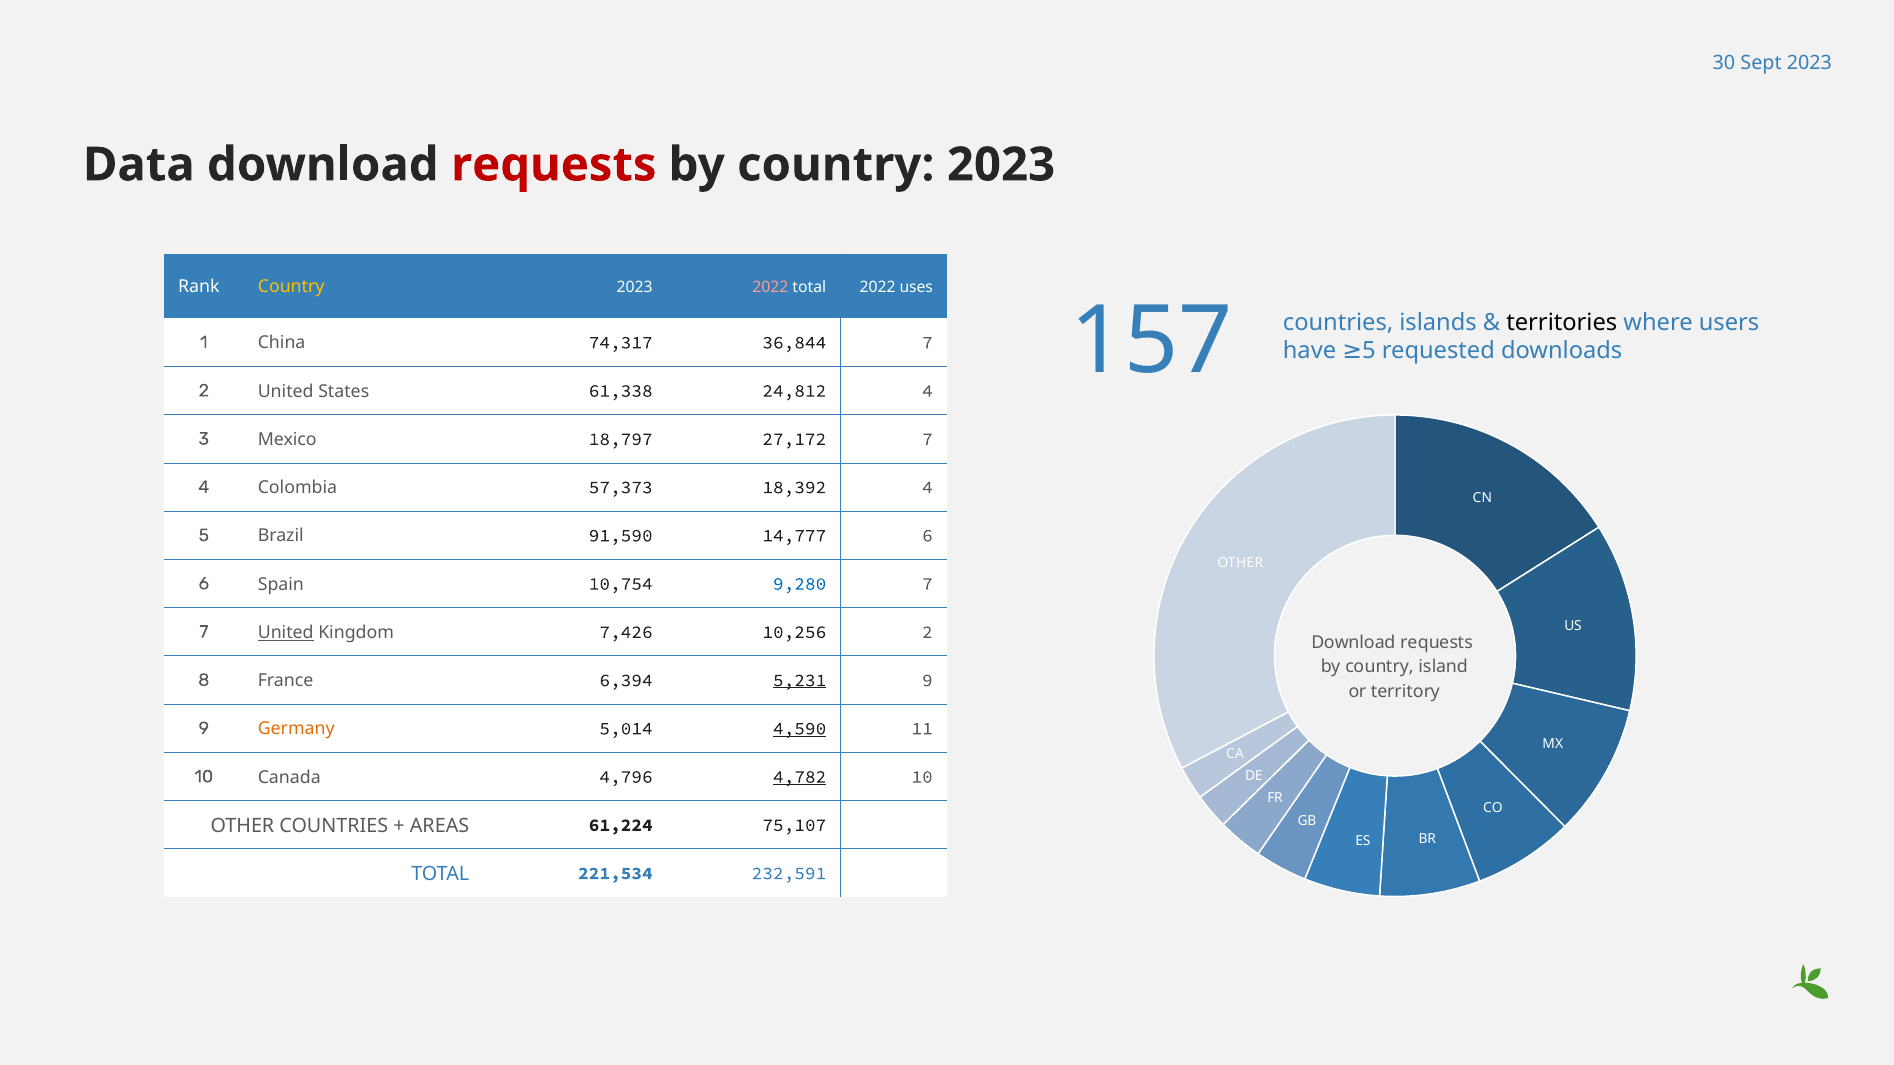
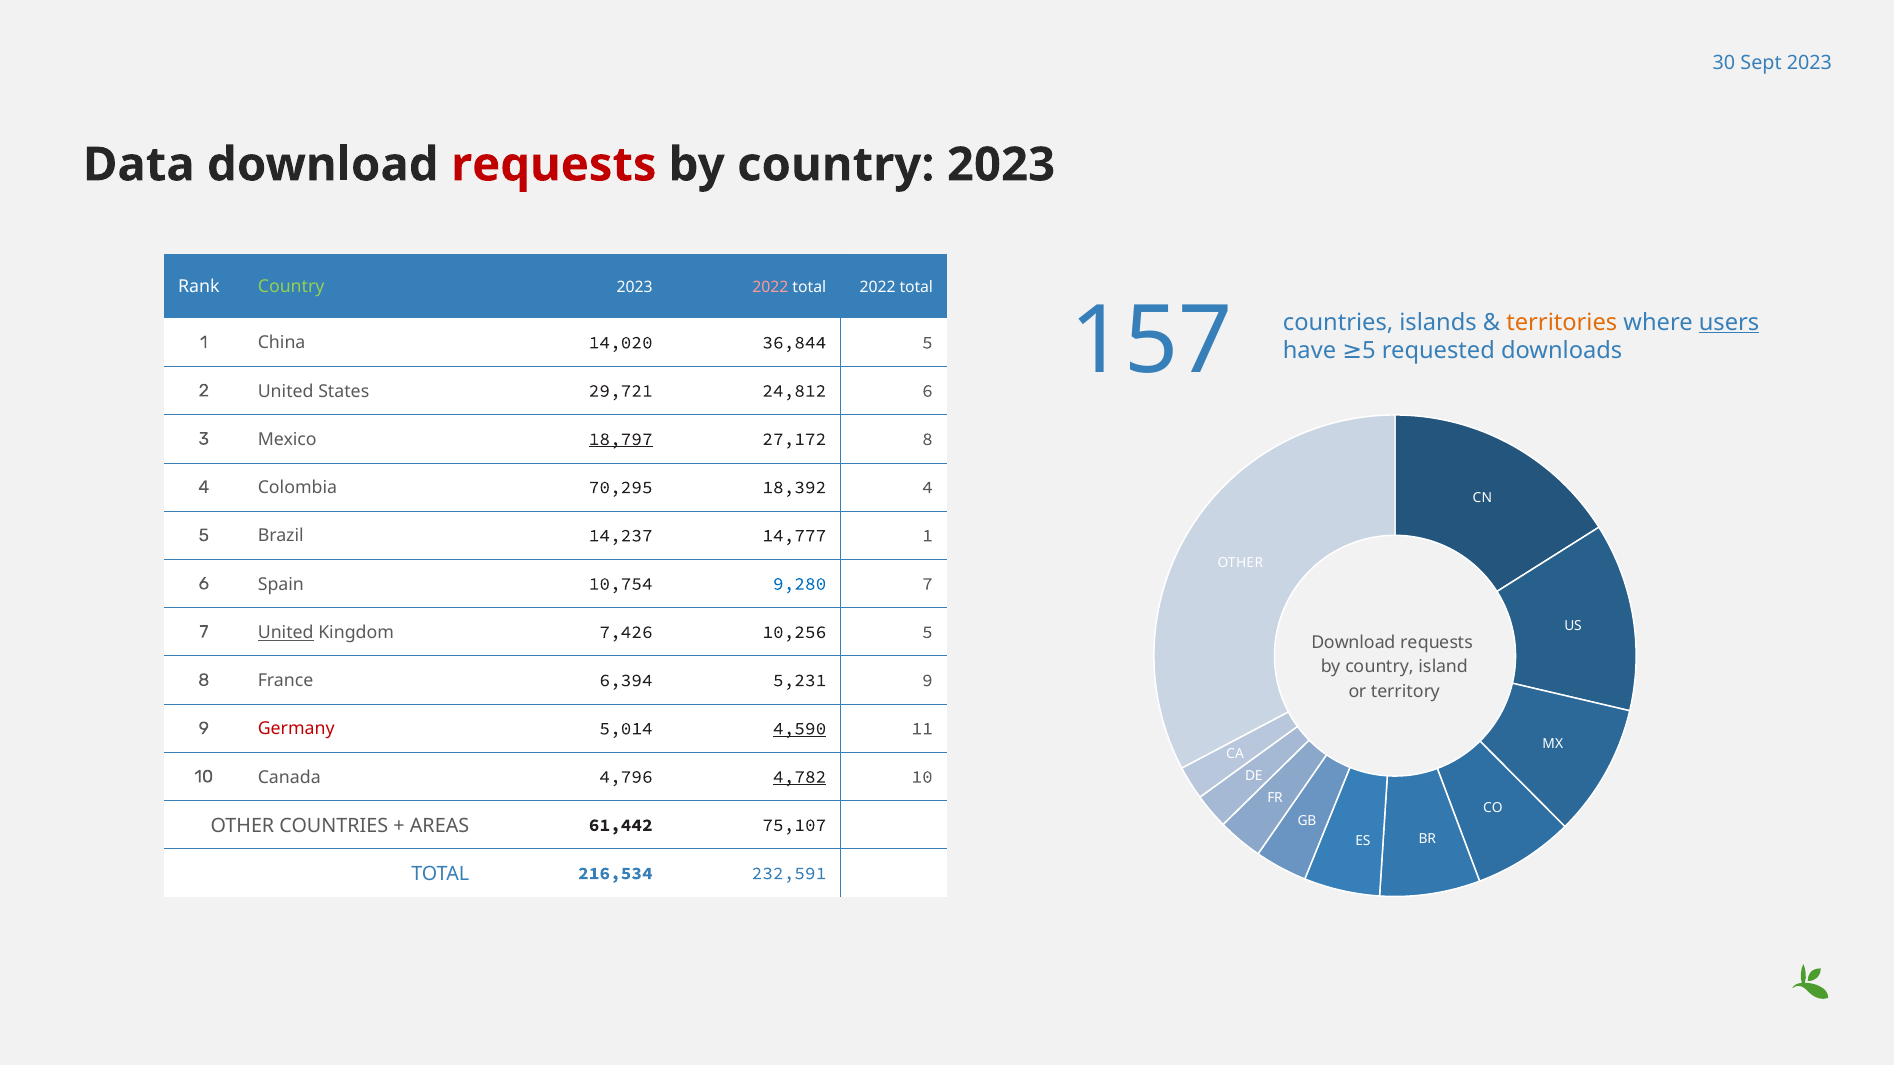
Country colour: yellow -> light green (291, 287)
total 2022 uses: uses -> total (916, 287)
territories colour: black -> orange (1562, 323)
users underline: none -> present (1729, 323)
74,317: 74,317 -> 14,020 (621, 343)
36,844 7: 7 -> 5 (927, 343)
61,338: 61,338 -> 29,721 (621, 391)
24,812 4: 4 -> 6 (927, 391)
18,797 underline: none -> present (621, 439)
27,172 7: 7 -> 8 (927, 439)
57,373: 57,373 -> 70,295 (621, 488)
91,590: 91,590 -> 14,237 (621, 536)
14,777 6: 6 -> 1 (927, 536)
10,256 2: 2 -> 5 (927, 632)
5,231 underline: present -> none (800, 681)
Germany colour: orange -> red (296, 729)
61,224: 61,224 -> 61,442 (621, 825)
221,534: 221,534 -> 216,534 (615, 874)
